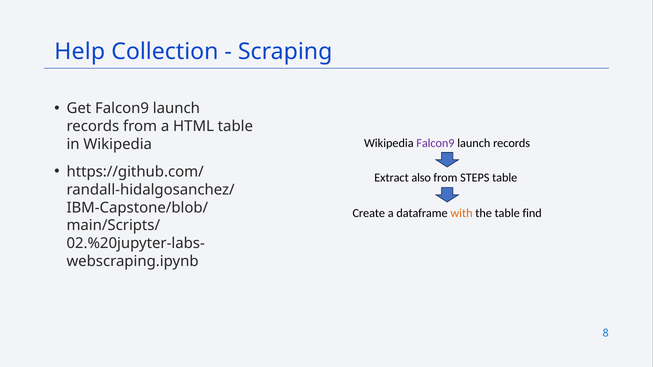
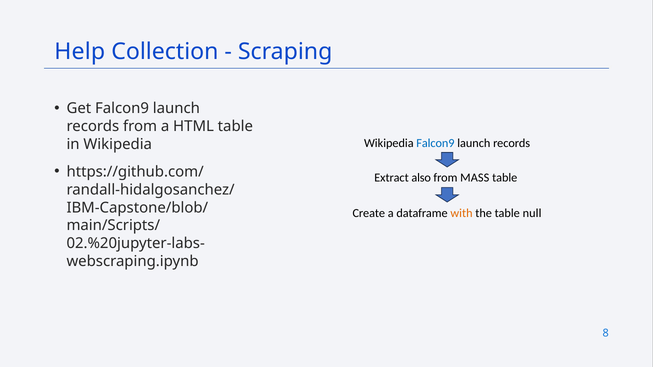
Falcon9 colour: purple -> blue (435, 143)
STEPS: STEPS -> MASS (475, 178)
find: find -> null (532, 213)
